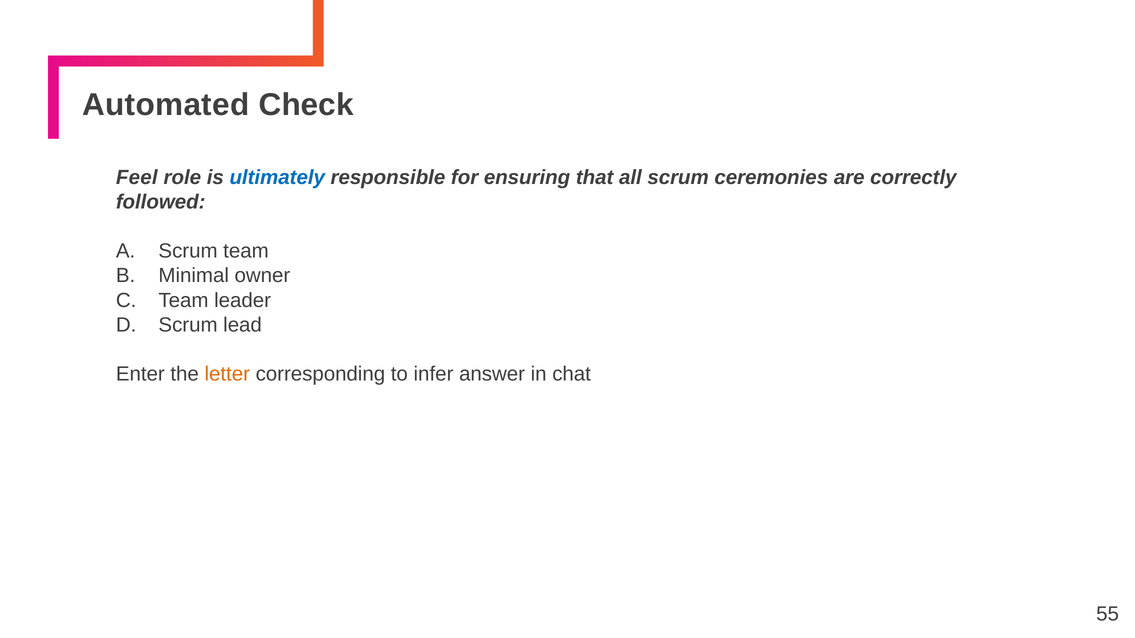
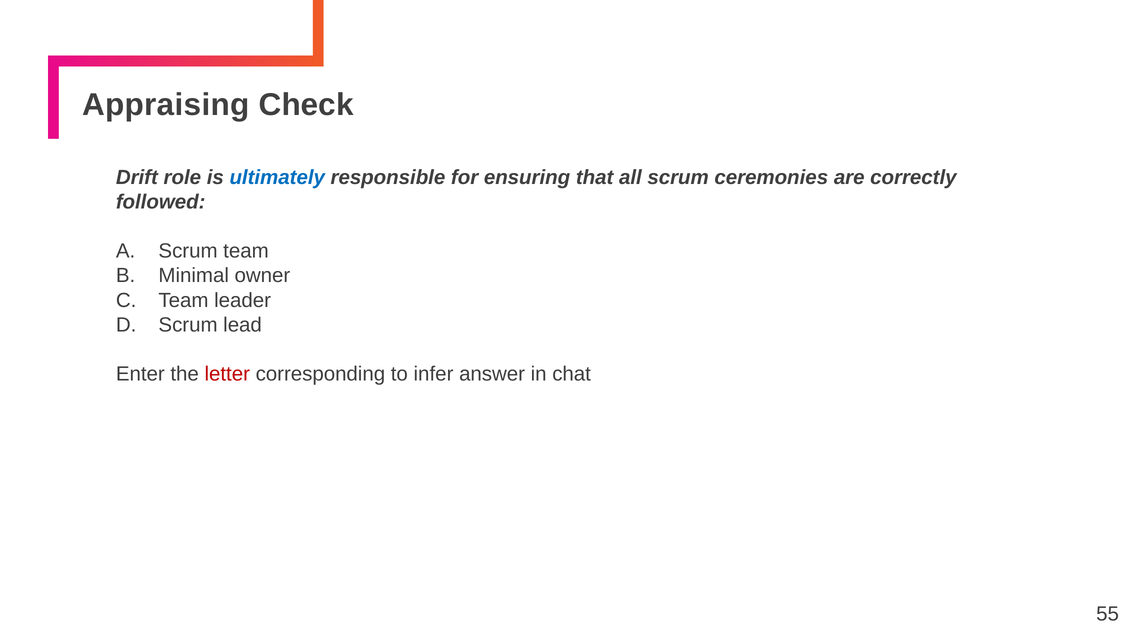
Automated: Automated -> Appraising (166, 105)
Feel: Feel -> Drift (137, 177)
letter colour: orange -> red (227, 374)
